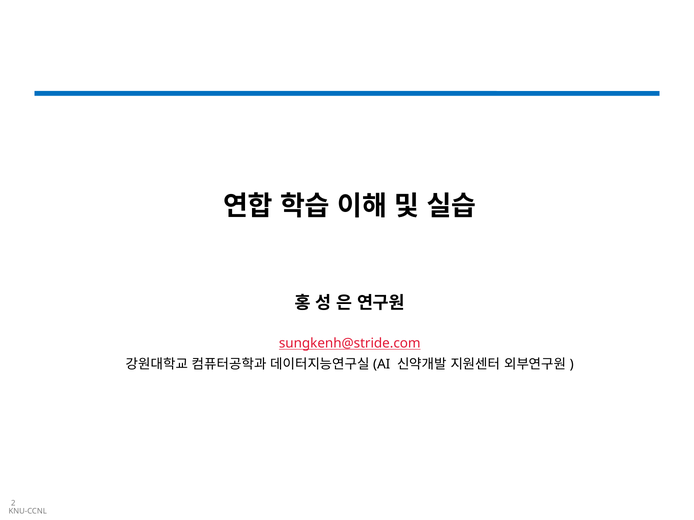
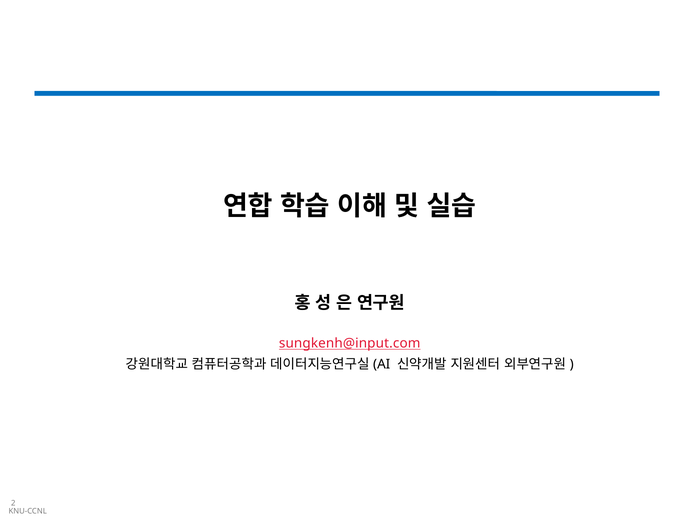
sungkenh@stride.com: sungkenh@stride.com -> sungkenh@input.com (350, 343)
